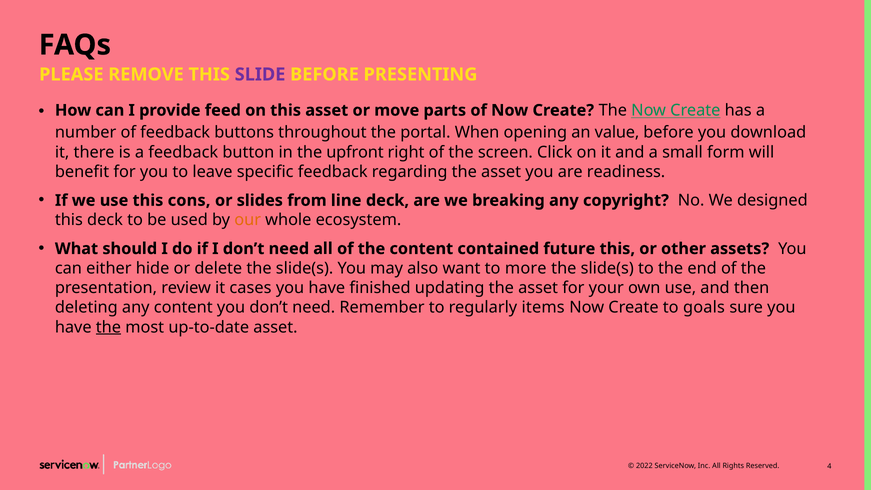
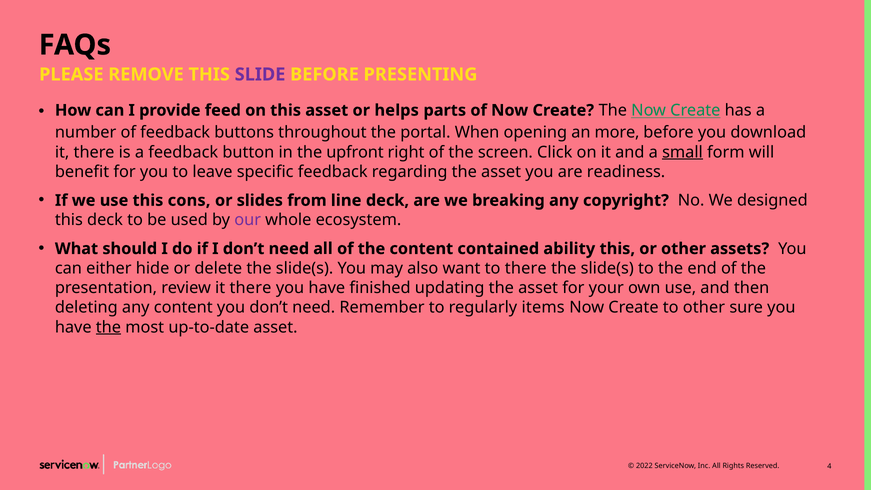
move: move -> helps (397, 110)
value: value -> more (617, 133)
small underline: none -> present (682, 152)
our colour: orange -> purple (248, 220)
future: future -> ability (569, 249)
to more: more -> there (526, 268)
review it cases: cases -> there (250, 288)
to goals: goals -> other (704, 308)
